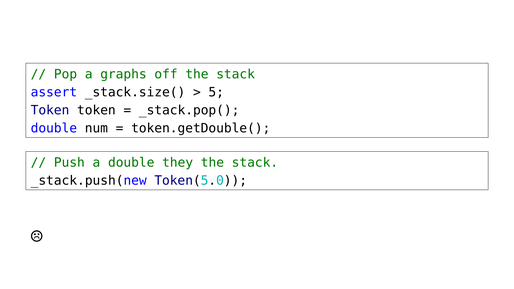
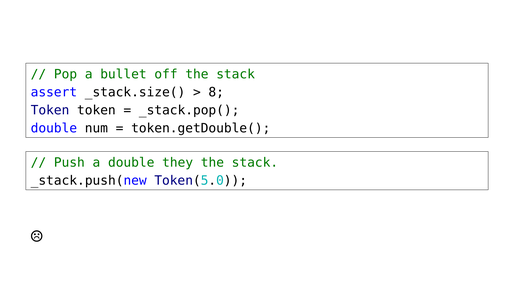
graphs: graphs -> bullet (123, 74)
5: 5 -> 8 (216, 92)
